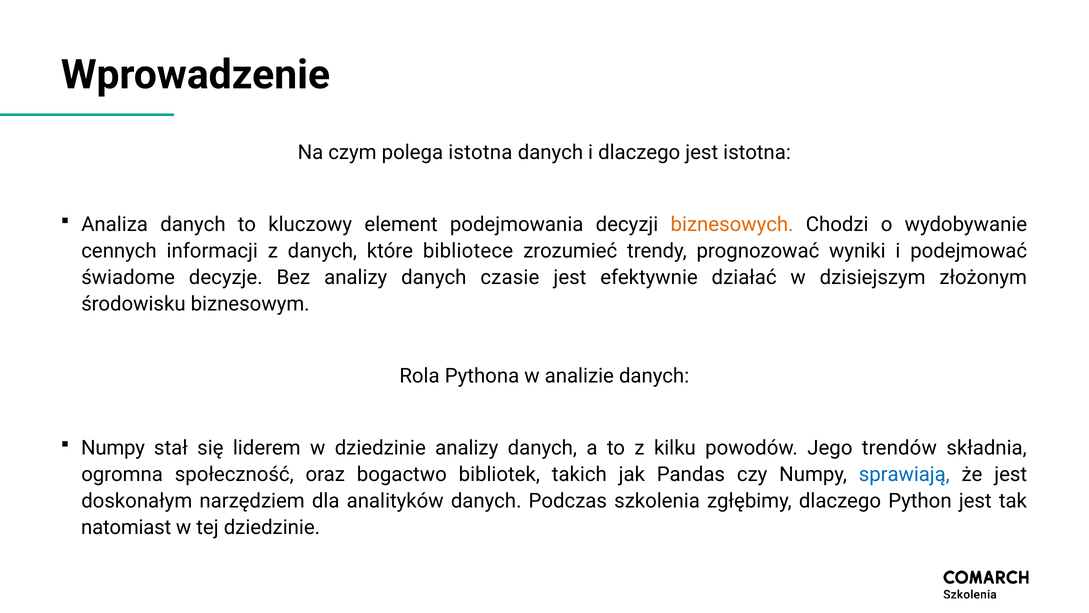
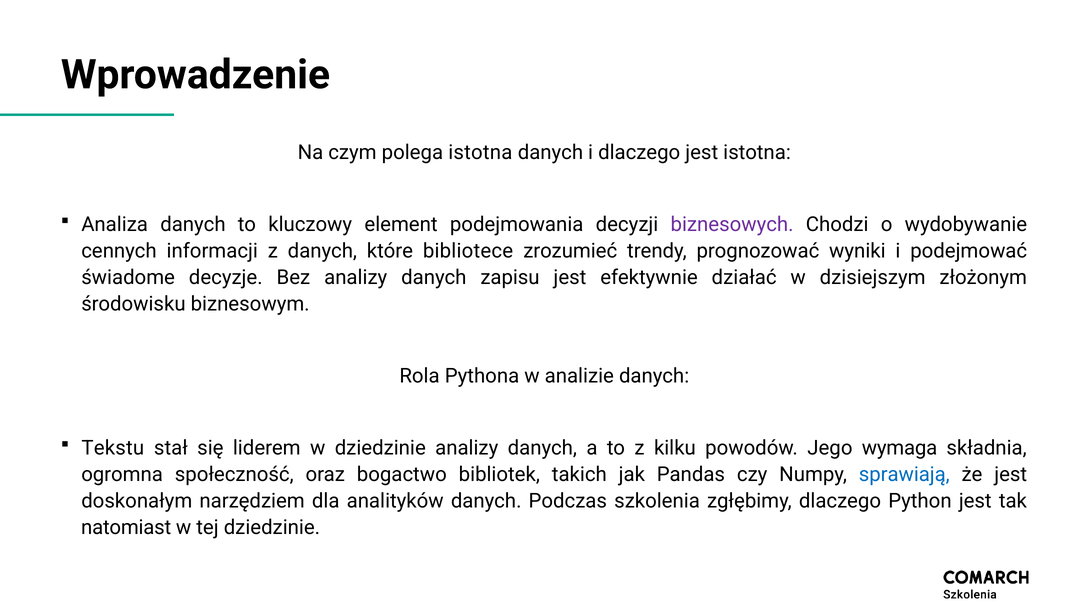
biznesowych colour: orange -> purple (732, 224)
czasie: czasie -> zapisu (510, 277)
Numpy: Numpy -> Tekstu (113, 448)
trendów: trendów -> wymaga (900, 448)
